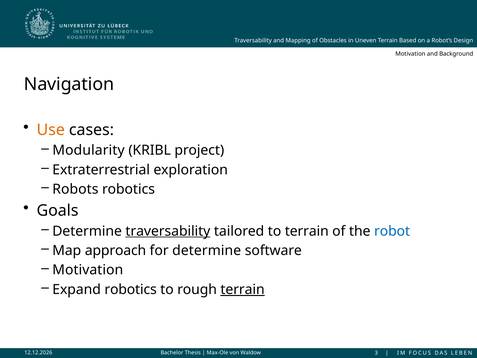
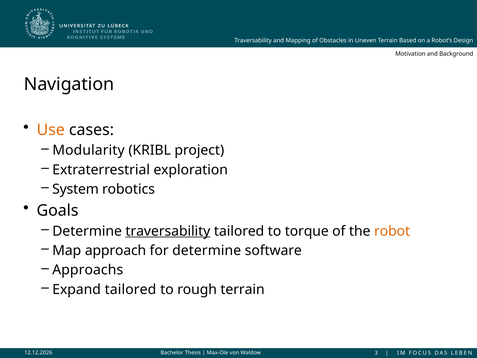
Robots: Robots -> System (75, 189)
to terrain: terrain -> torque (307, 231)
robot colour: blue -> orange (392, 231)
Motivation: Motivation -> Approachs (88, 270)
Expand robotics: robotics -> tailored (130, 289)
terrain underline: present -> none (243, 289)
